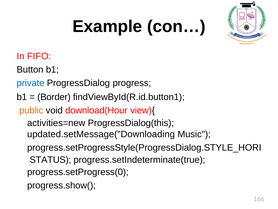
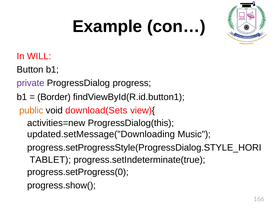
FIFO: FIFO -> WILL (39, 56)
private colour: blue -> purple (31, 83)
download(Hour: download(Hour -> download(Sets (96, 110)
STATUS: STATUS -> TABLET (50, 159)
